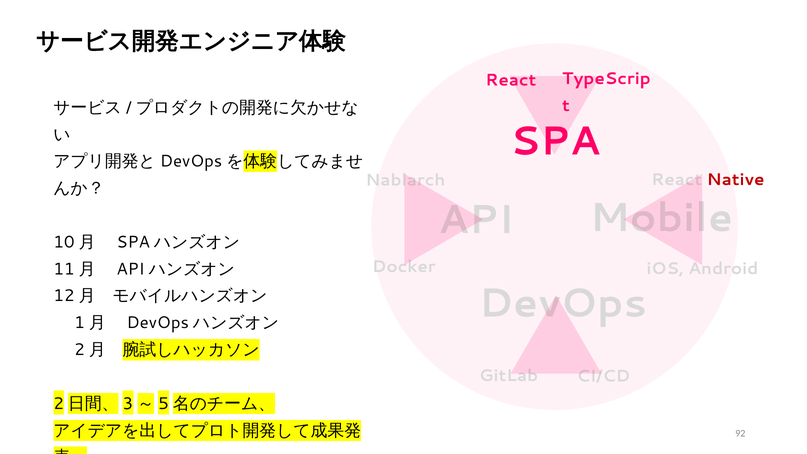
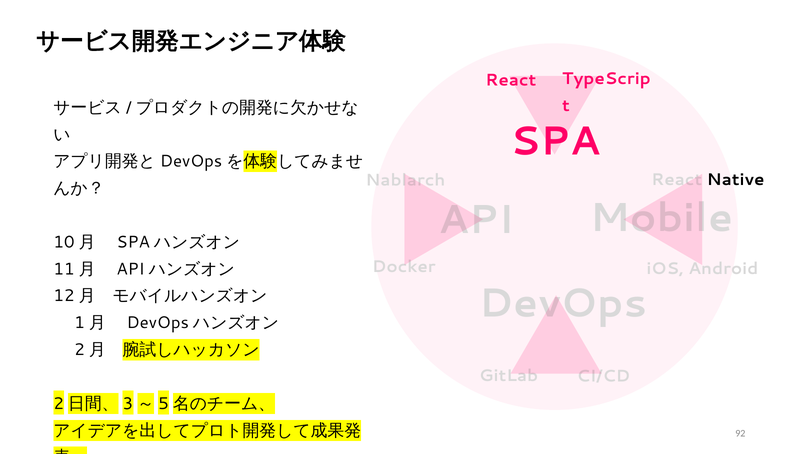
Native colour: red -> black (736, 180)
